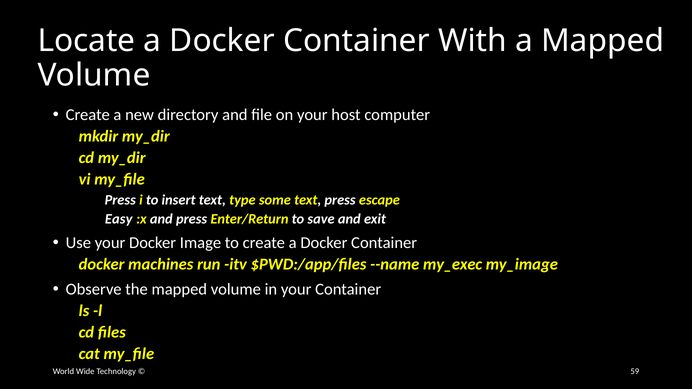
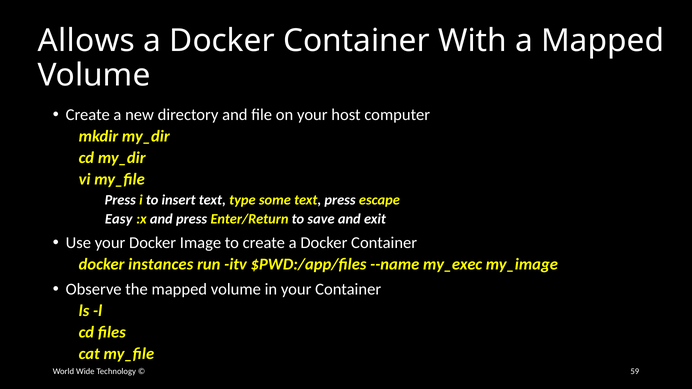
Locate: Locate -> Allows (86, 41)
machines: machines -> instances (161, 264)
